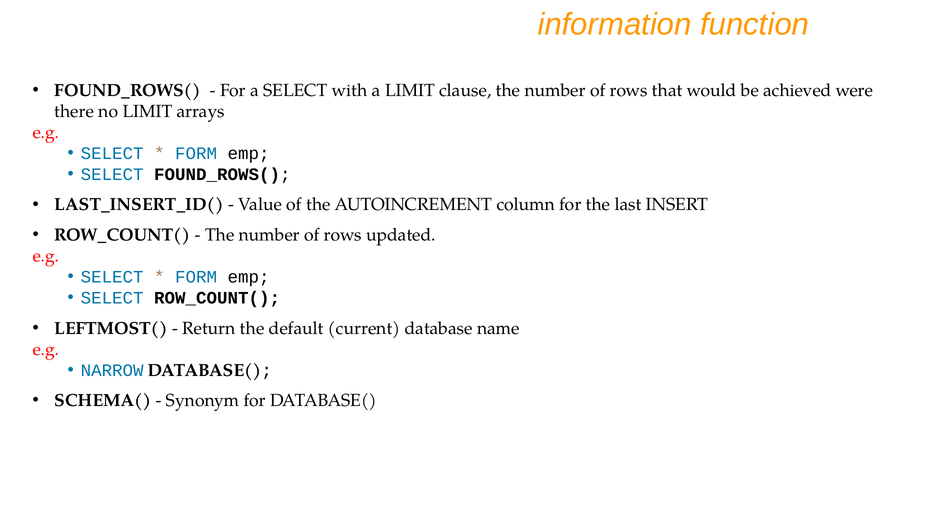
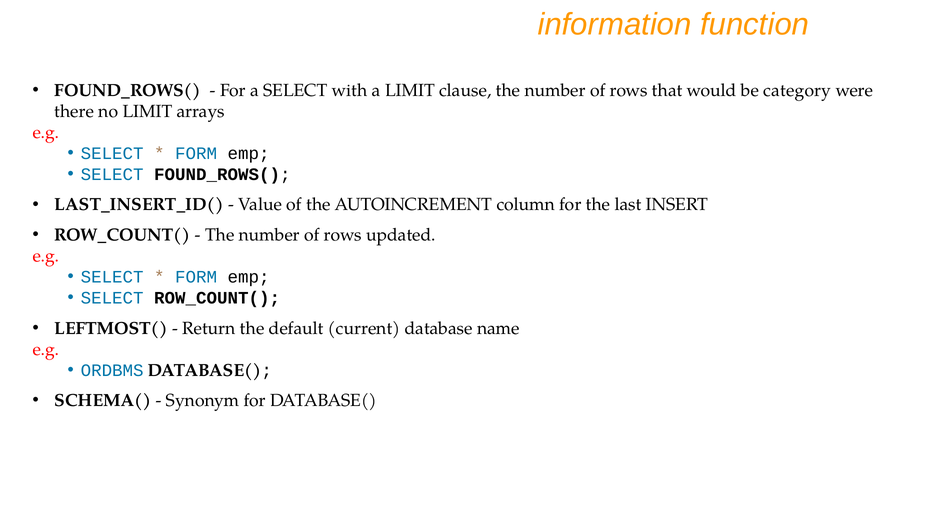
achieved: achieved -> category (797, 90)
NARROW: NARROW -> ORDBMS (112, 370)
